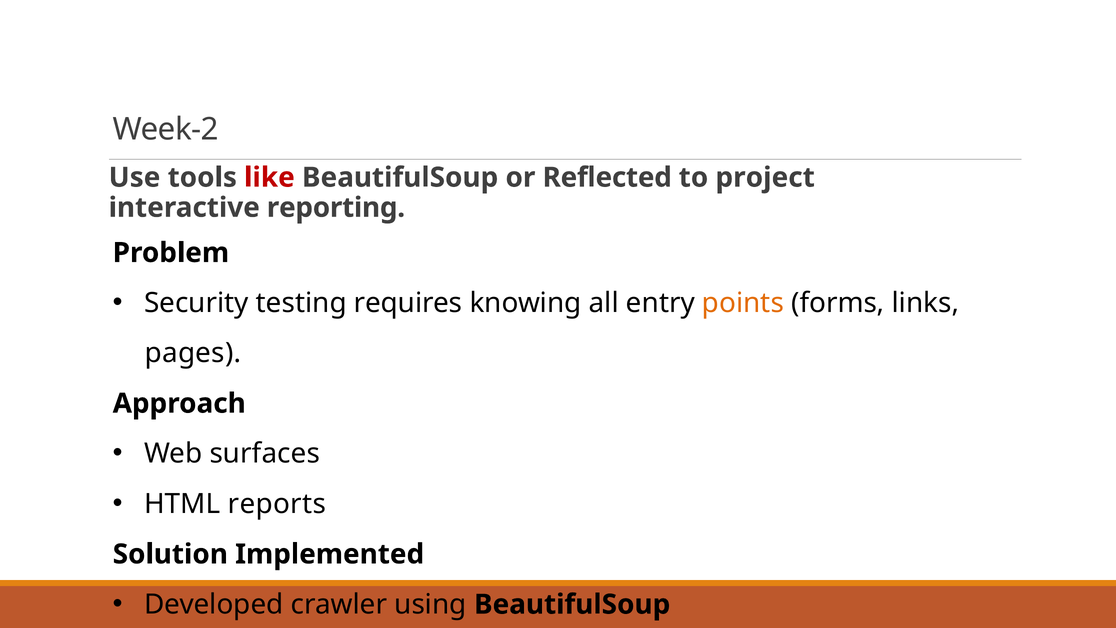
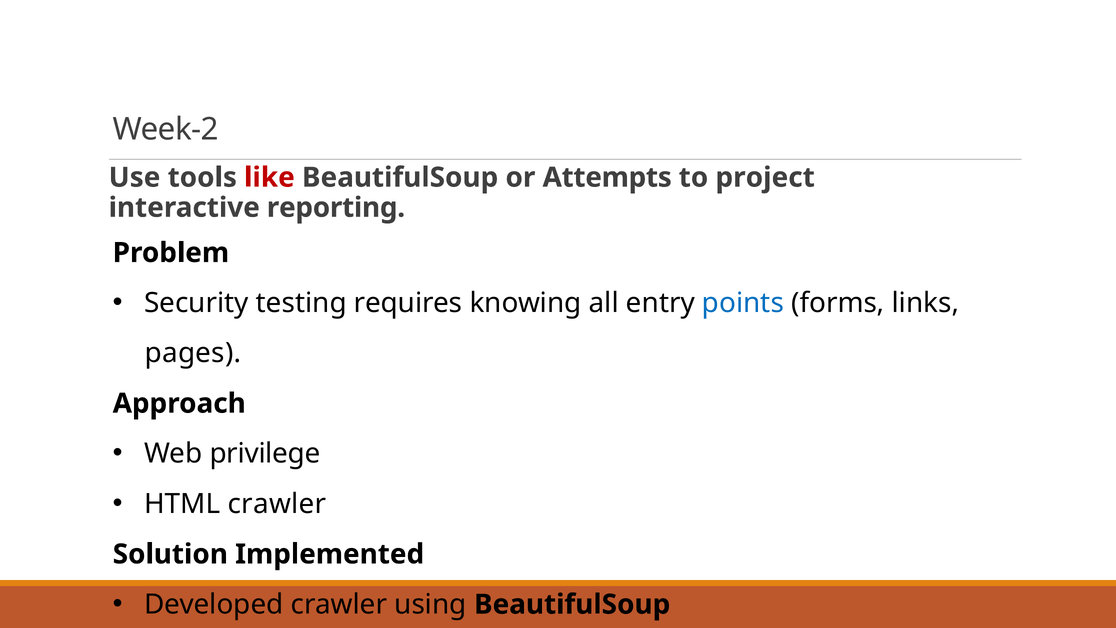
Reflected: Reflected -> Attempts (607, 177)
points colour: orange -> blue (743, 303)
surfaces: surfaces -> privilege (265, 454)
HTML reports: reports -> crawler (277, 504)
